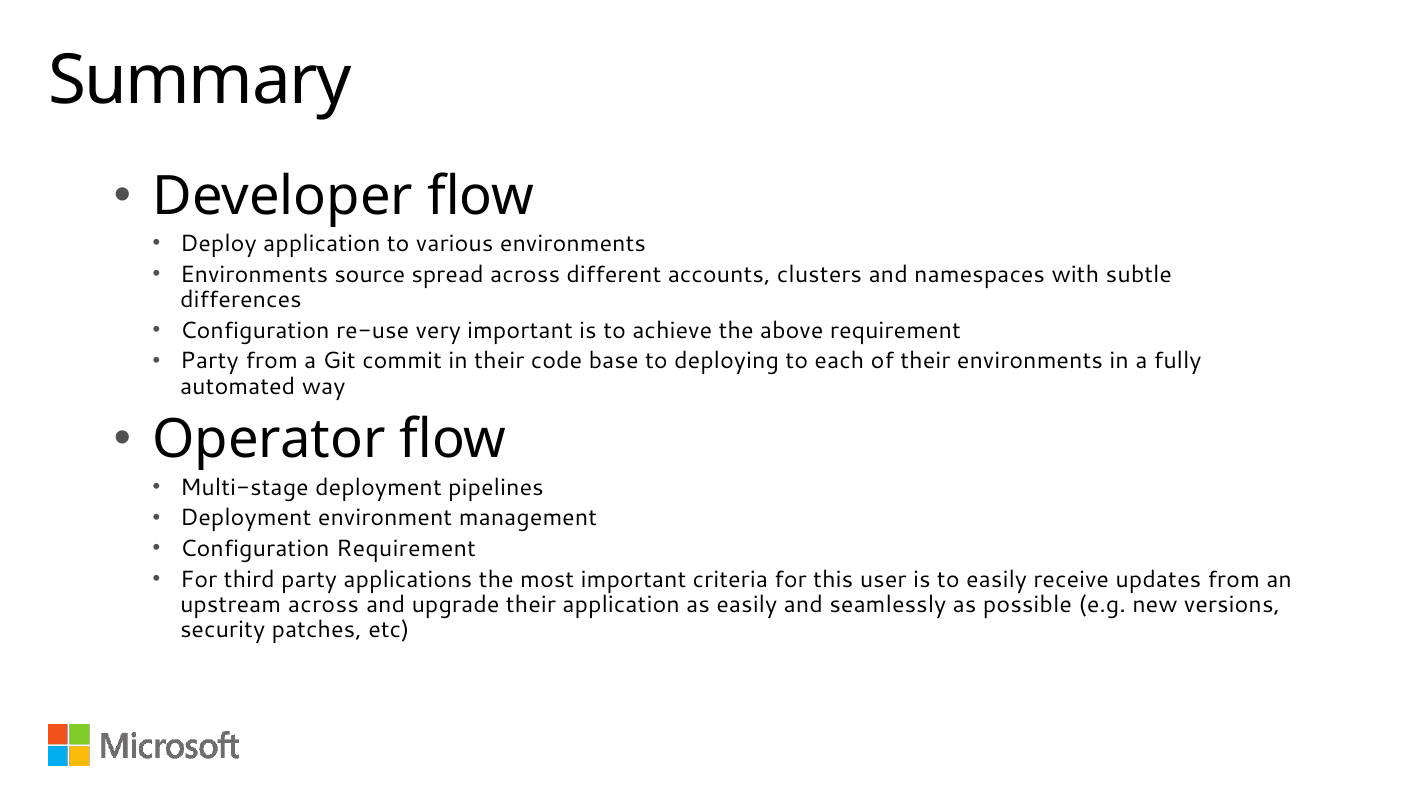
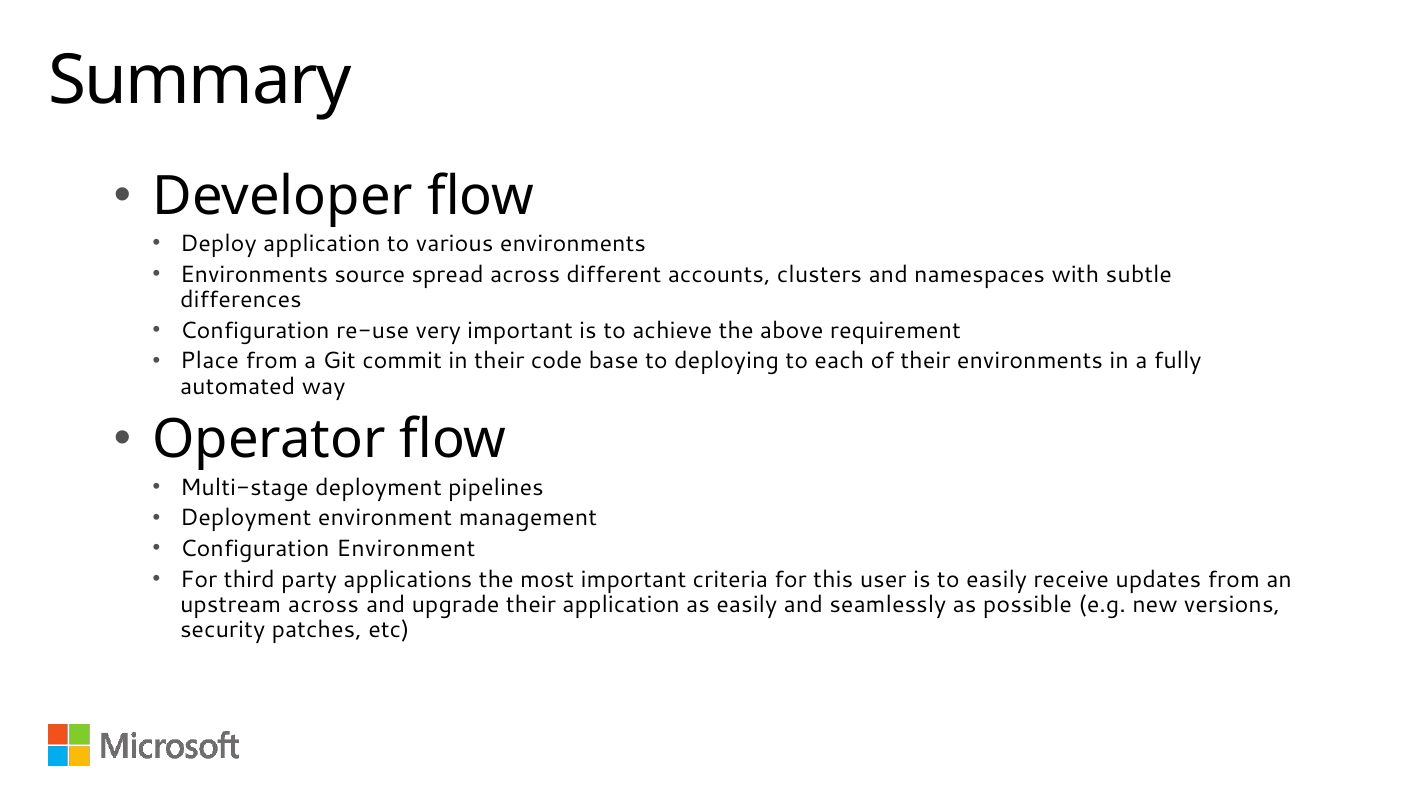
Party: Party -> Place (210, 361)
Configuration Requirement: Requirement -> Environment (406, 549)
